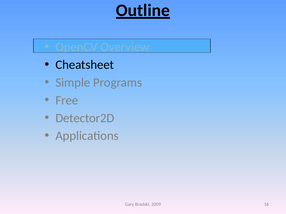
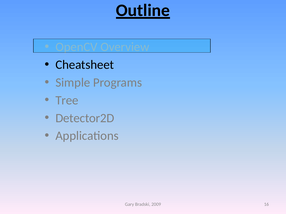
Free: Free -> Tree (67, 100)
